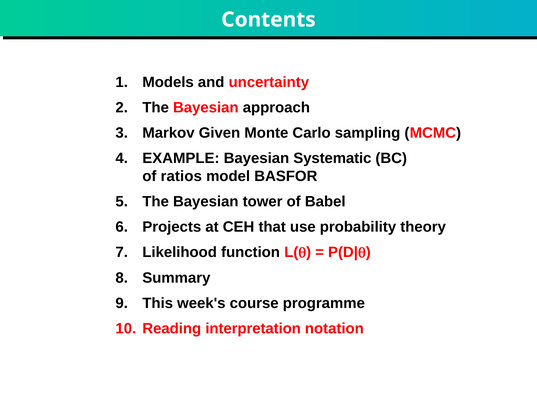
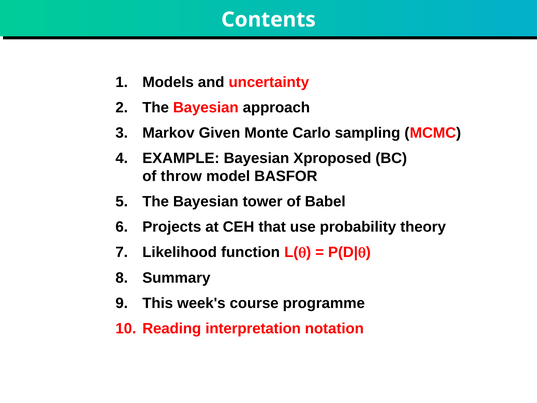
Systematic: Systematic -> Xproposed (332, 158)
ratios: ratios -> throw (181, 176)
